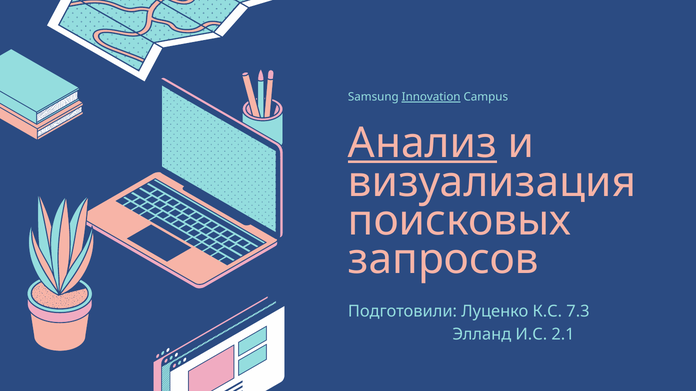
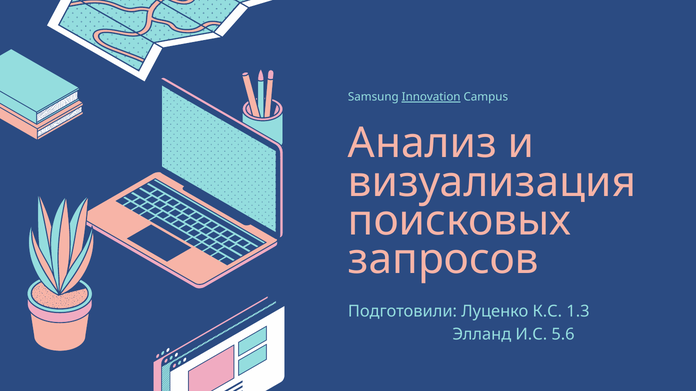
Анализ underline: present -> none (422, 144)
7.3: 7.3 -> 1.3 (578, 312)
2.1: 2.1 -> 5.6 (563, 335)
